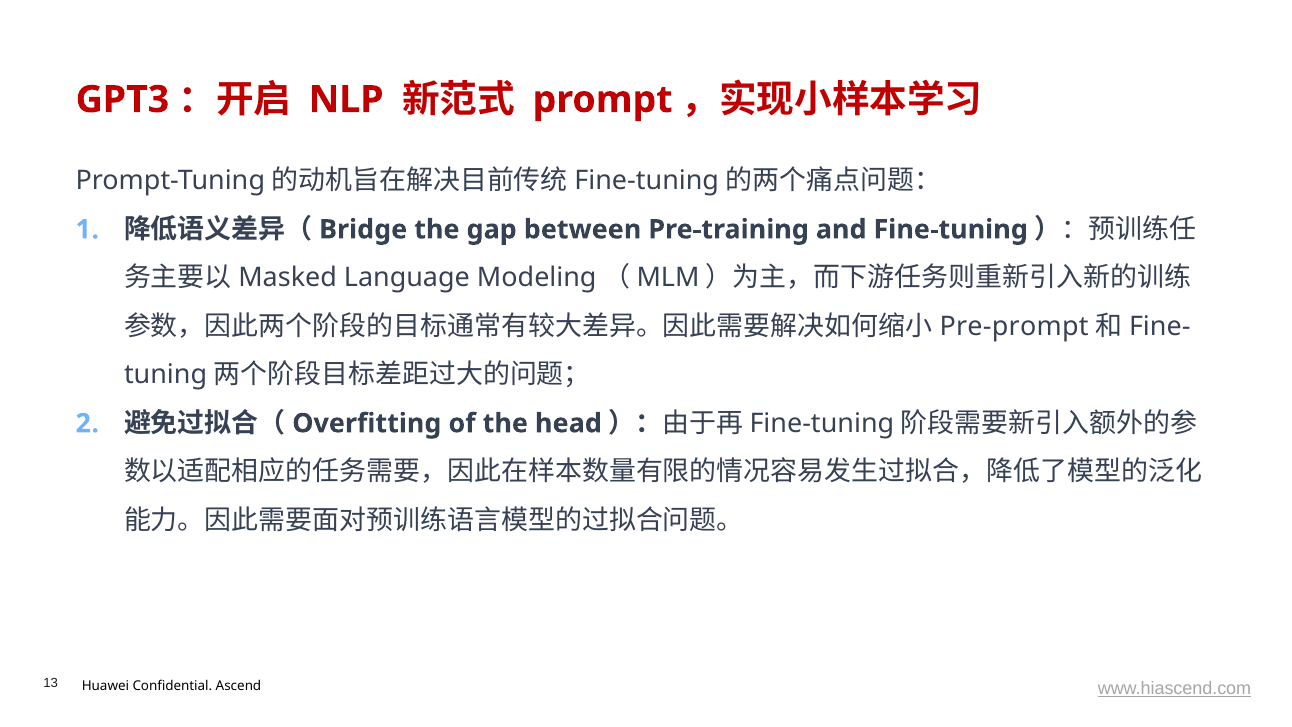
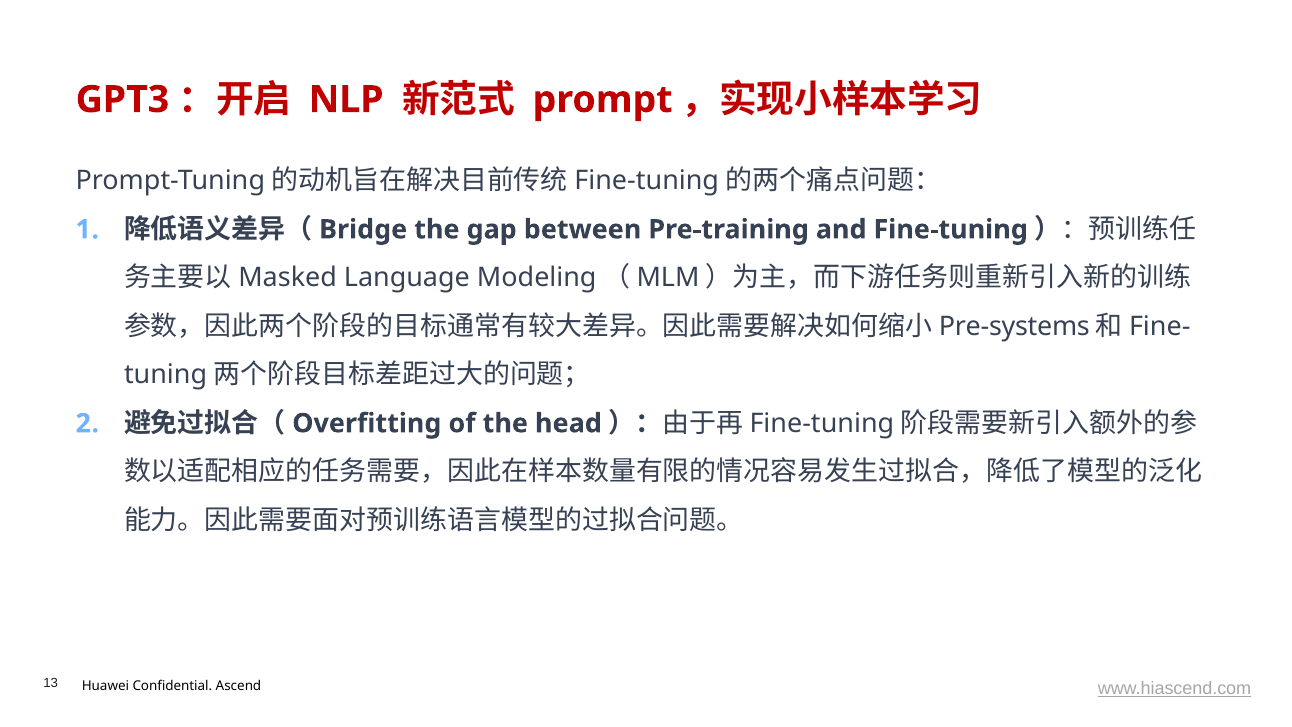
Pre-prompt: Pre-prompt -> Pre-systems (1014, 326)
